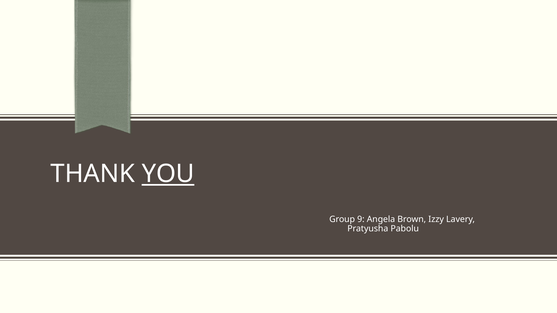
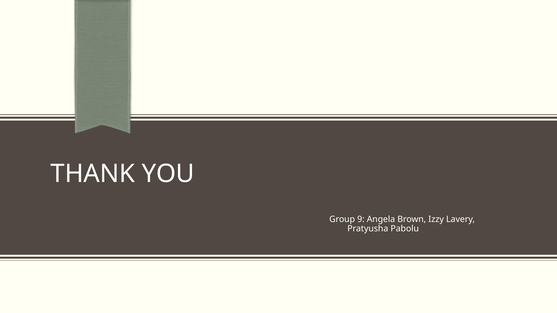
YOU underline: present -> none (168, 174)
